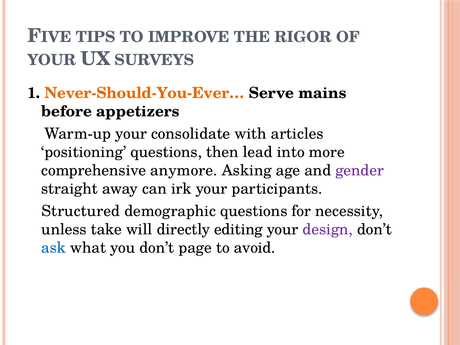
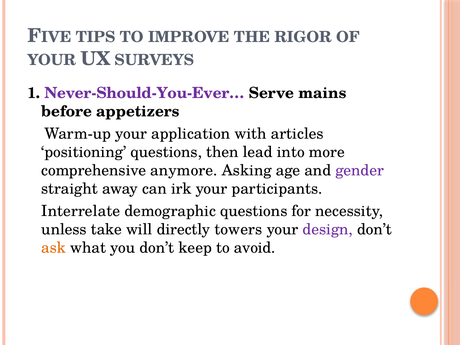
Never-Should-You-Ever… colour: orange -> purple (145, 93)
consolidate: consolidate -> application (191, 134)
Structured: Structured -> Interrelate (81, 211)
editing: editing -> towers (238, 230)
ask colour: blue -> orange (54, 248)
page: page -> keep (195, 248)
